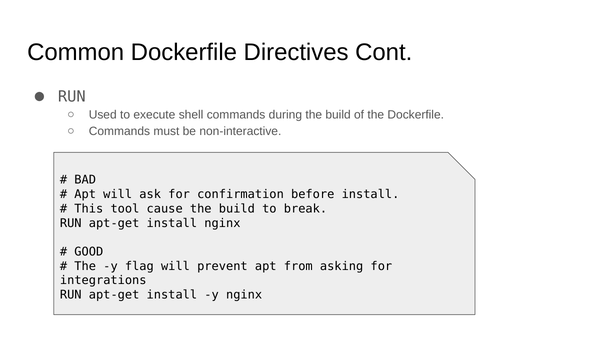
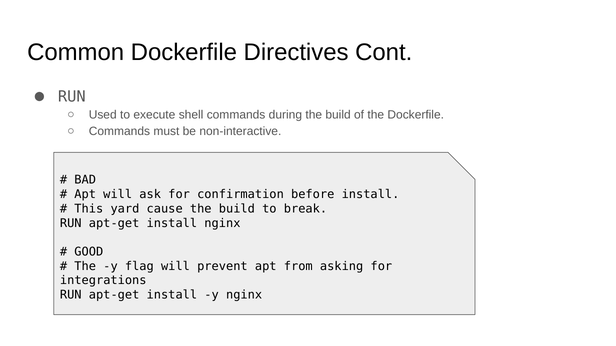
tool: tool -> yard (125, 209)
